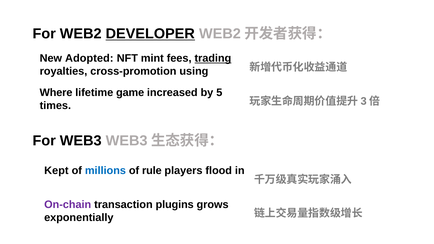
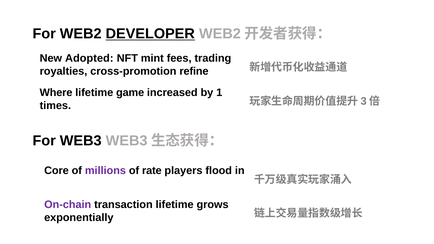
trading underline: present -> none (213, 58)
using: using -> refine (194, 71)
5: 5 -> 1 (219, 93)
Kept: Kept -> Core (56, 171)
millions colour: blue -> purple (105, 171)
rule: rule -> rate (152, 171)
transaction plugins: plugins -> lifetime (175, 205)
